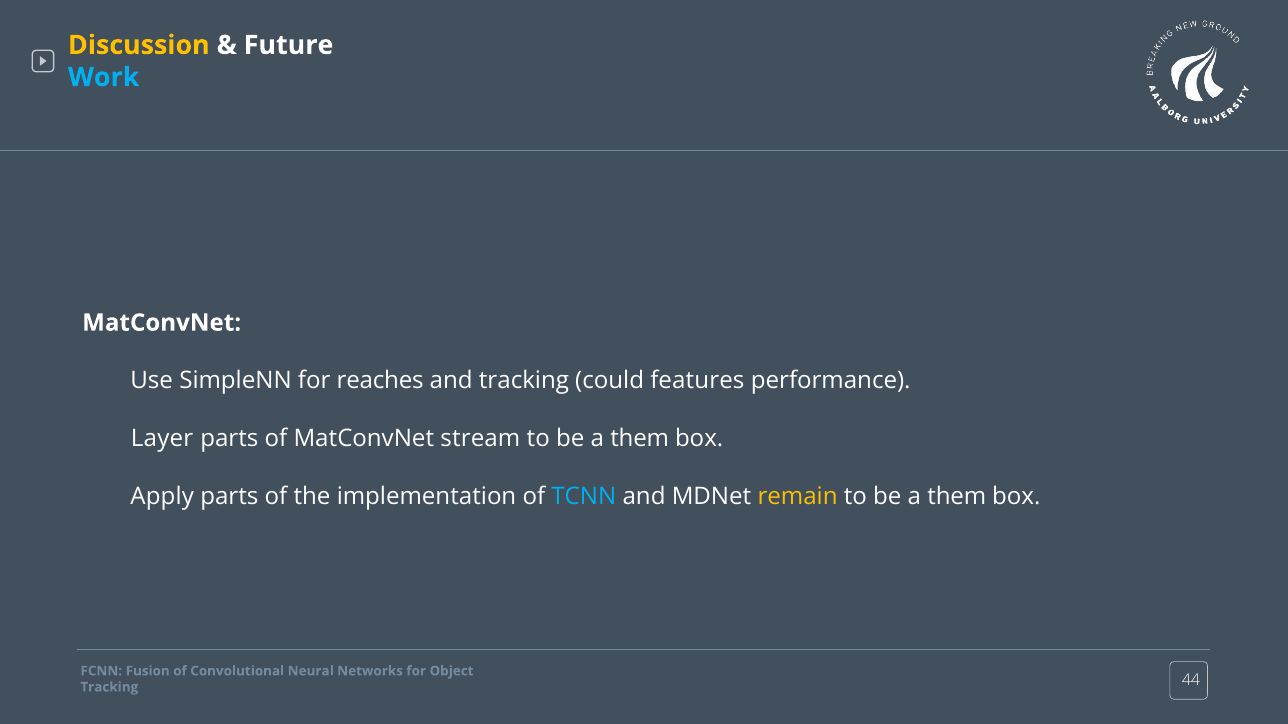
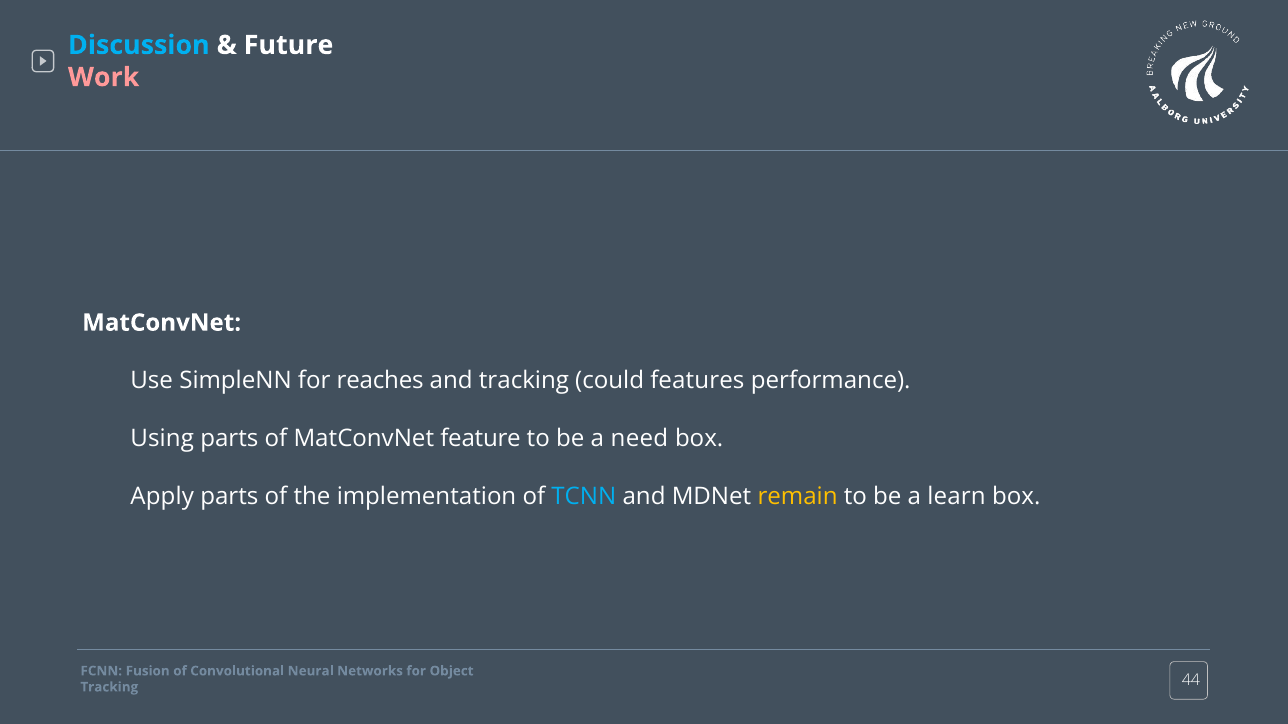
Discussion colour: yellow -> light blue (139, 45)
Work colour: light blue -> pink (104, 77)
Layer: Layer -> Using (162, 439)
stream: stream -> feature (481, 439)
them: them -> need (639, 439)
them: them -> learn (957, 497)
